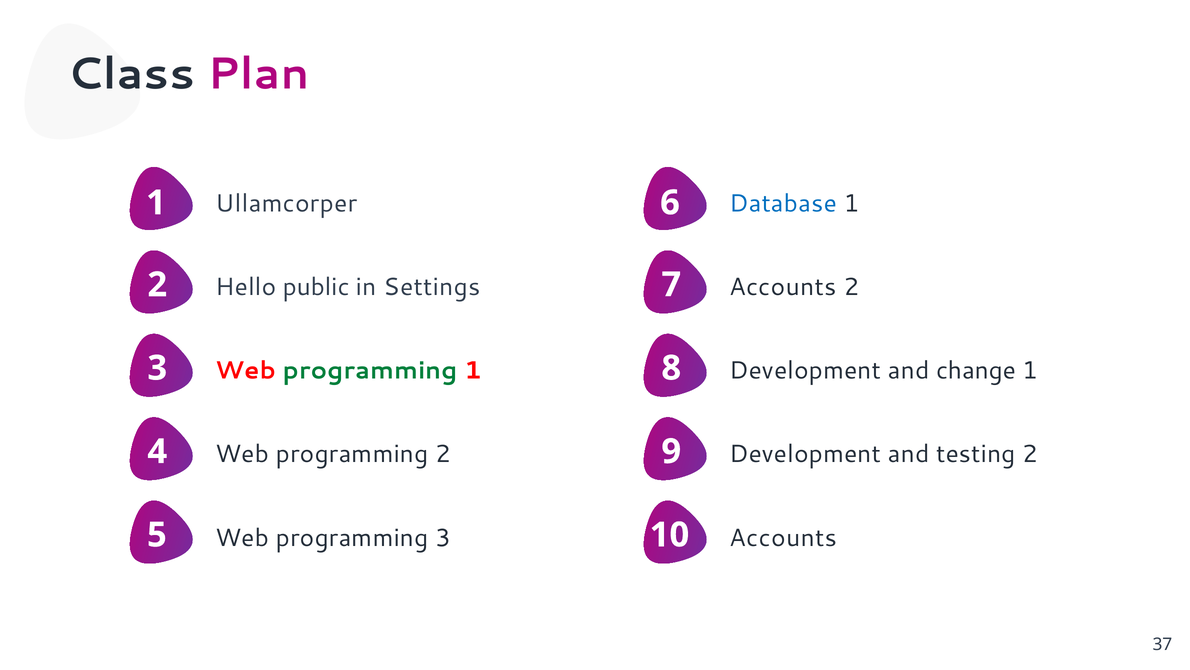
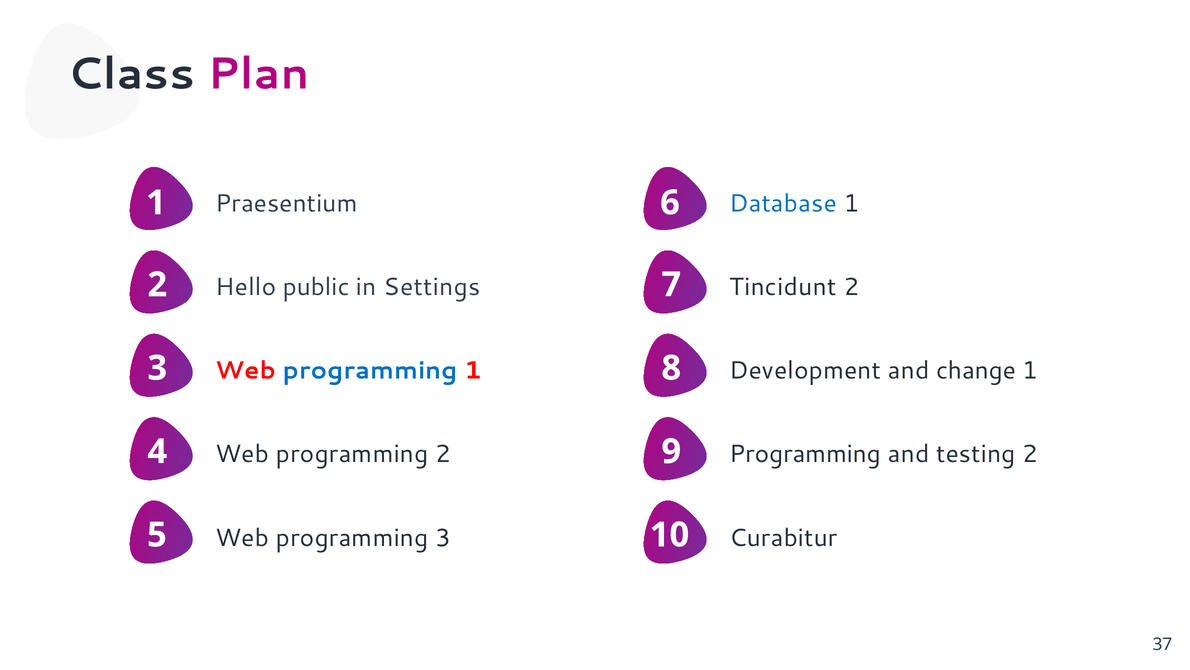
Ullamcorper: Ullamcorper -> Praesentium (286, 203)
Accounts: Accounts -> Tincidunt (783, 287)
programming colour: green -> blue (370, 370)
Development: Development -> Programming (805, 454)
Accounts: Accounts -> Curabitur (783, 537)
